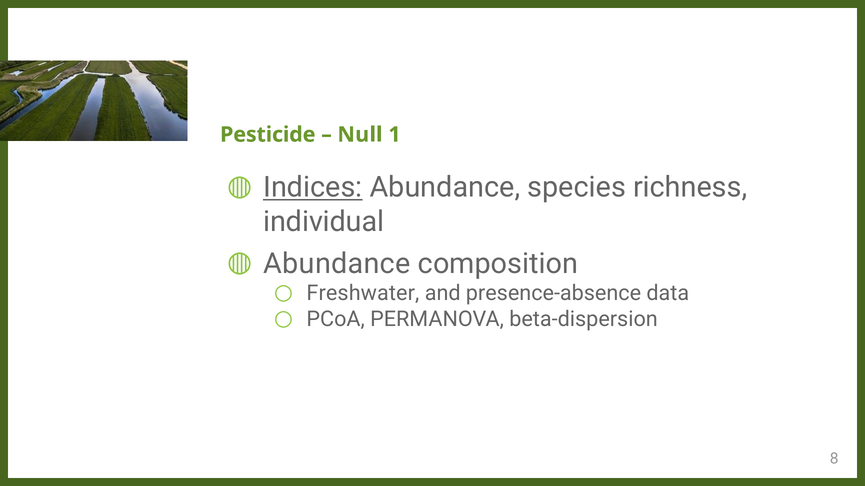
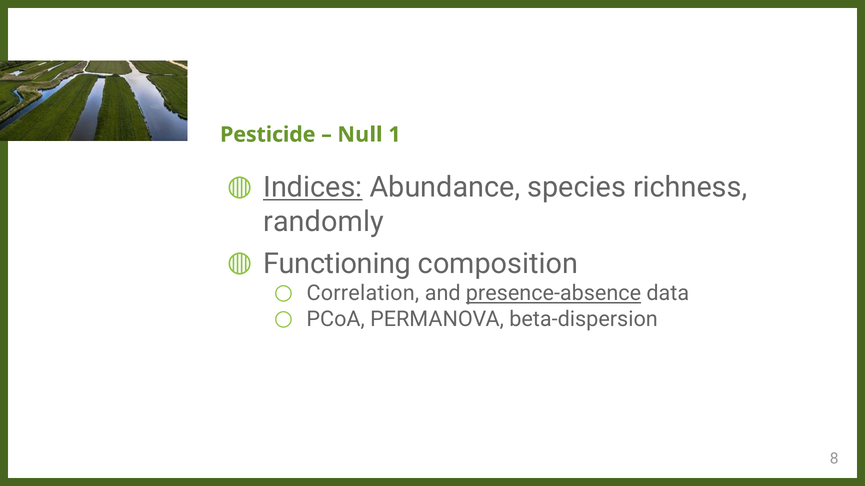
individual: individual -> randomly (324, 222)
Abundance: Abundance -> Functioning (337, 264)
Freshwater: Freshwater -> Correlation (363, 294)
presence-absence underline: none -> present (553, 294)
